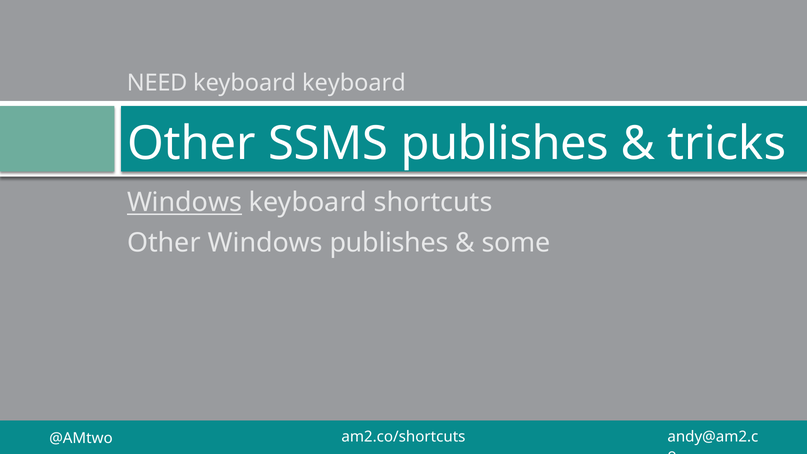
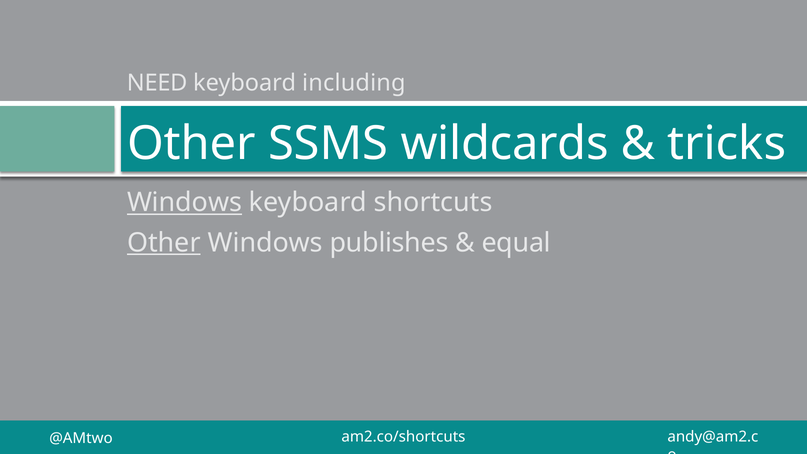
keyboard keyboard: keyboard -> including (354, 83)
SSMS publishes: publishes -> wildcards (505, 144)
Other underline: none -> present (164, 243)
some: some -> equal (516, 243)
